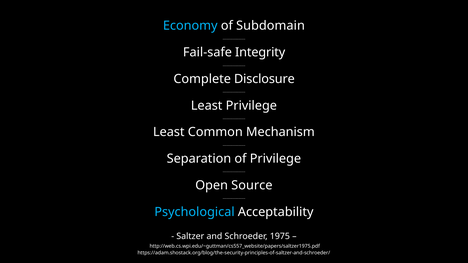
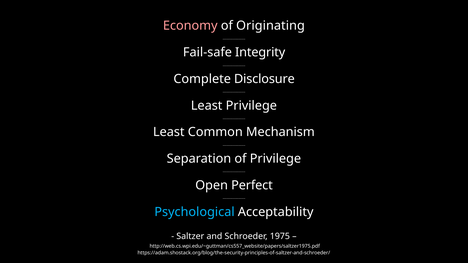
Economy colour: light blue -> pink (190, 26)
Subdomain: Subdomain -> Originating (270, 26)
Source: Source -> Perfect (252, 185)
